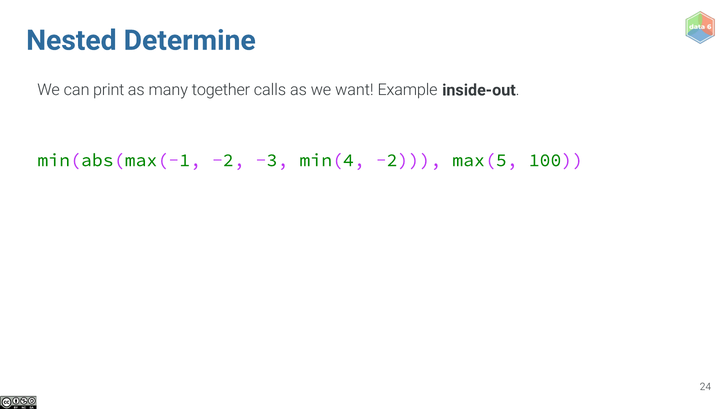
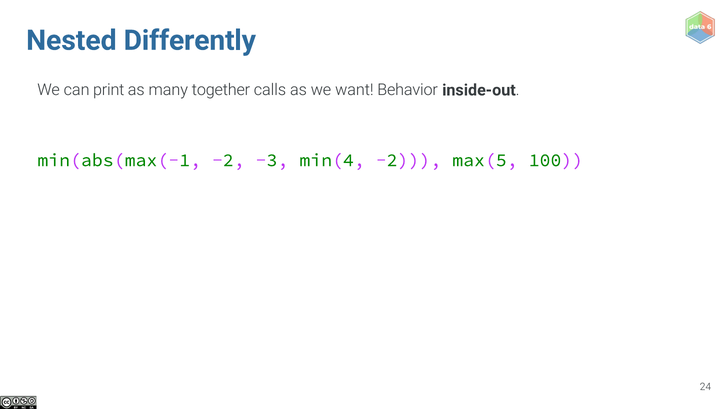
Determine: Determine -> Differently (190, 41)
Example: Example -> Behavior (408, 90)
